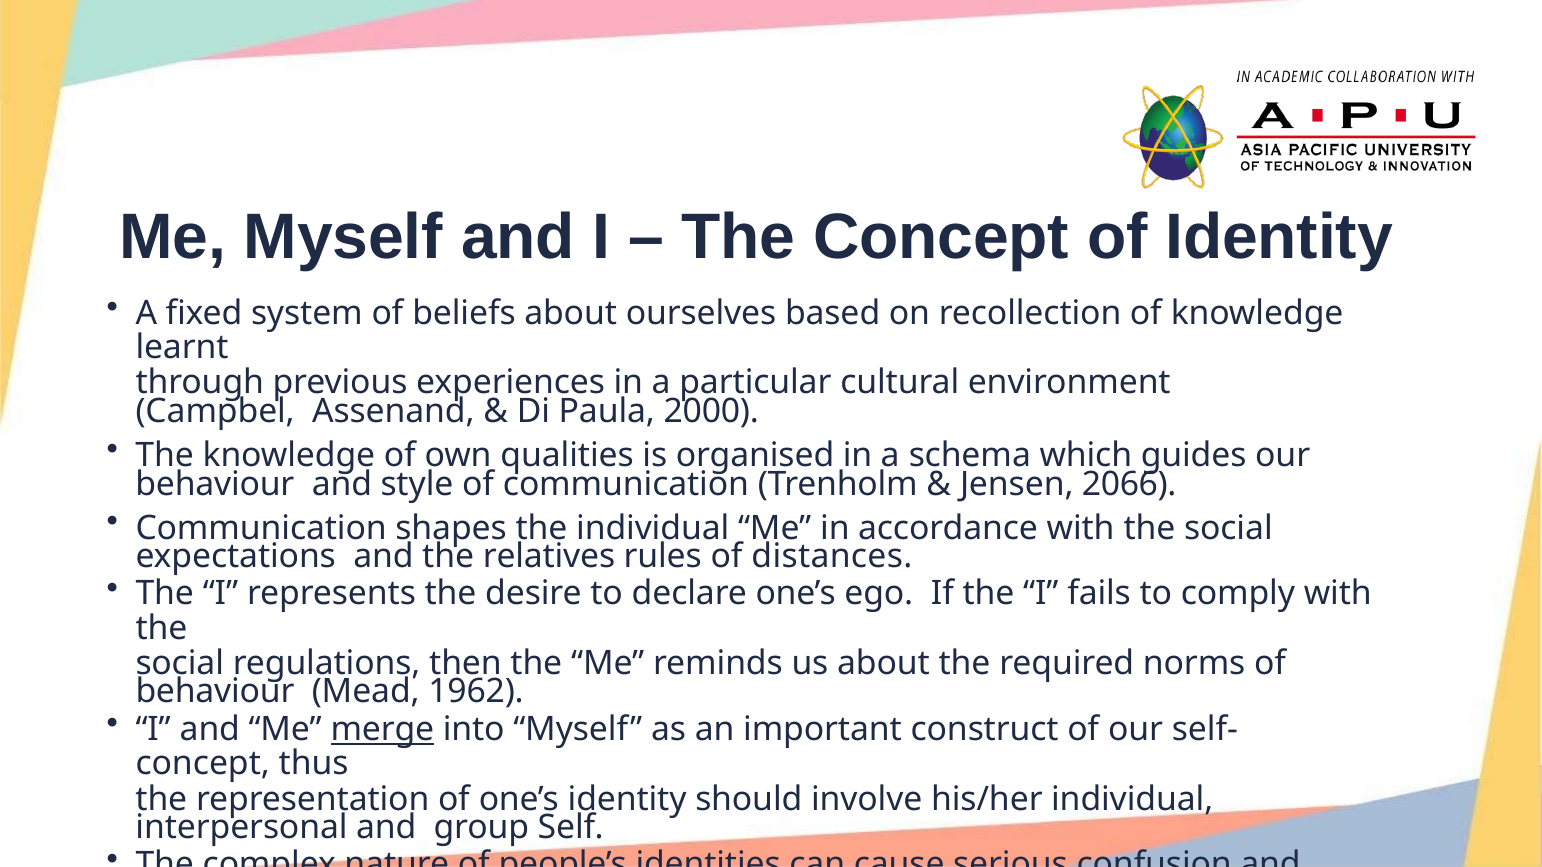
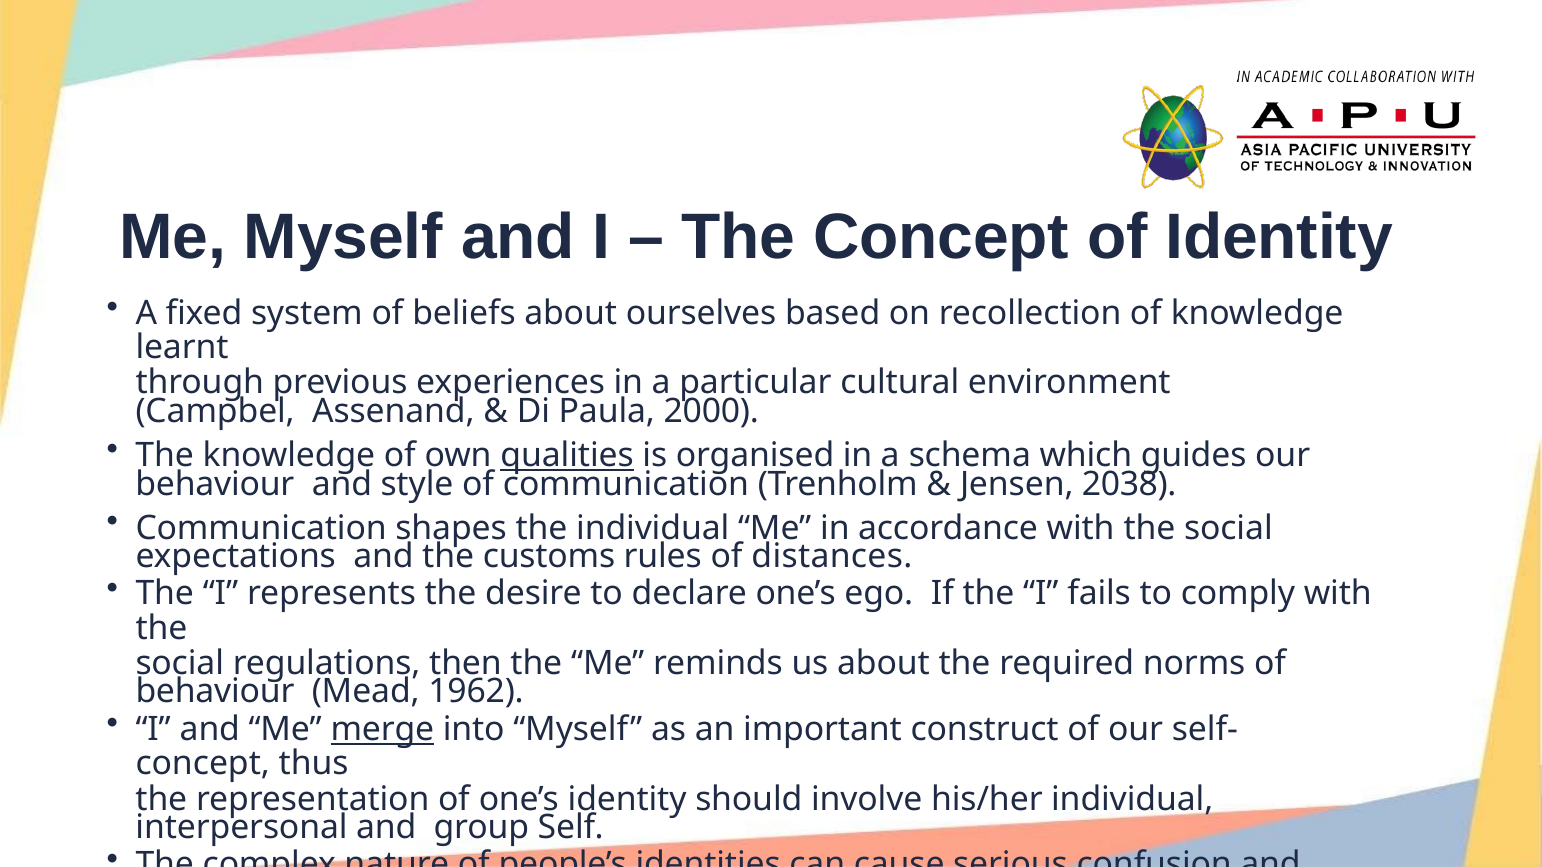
qualities underline: none -> present (567, 456)
2066: 2066 -> 2038 (1129, 484)
relatives: relatives -> customs (549, 557)
